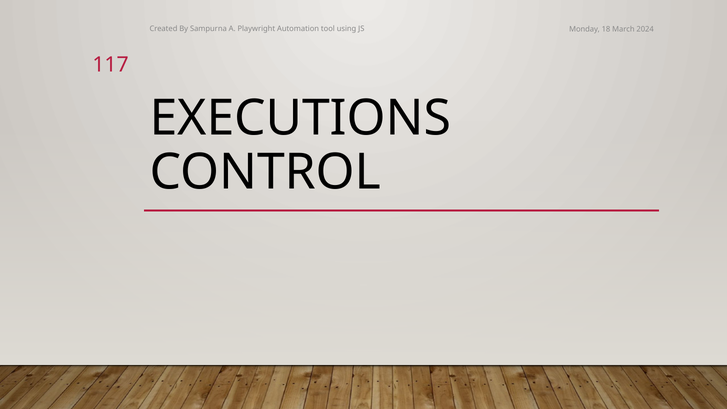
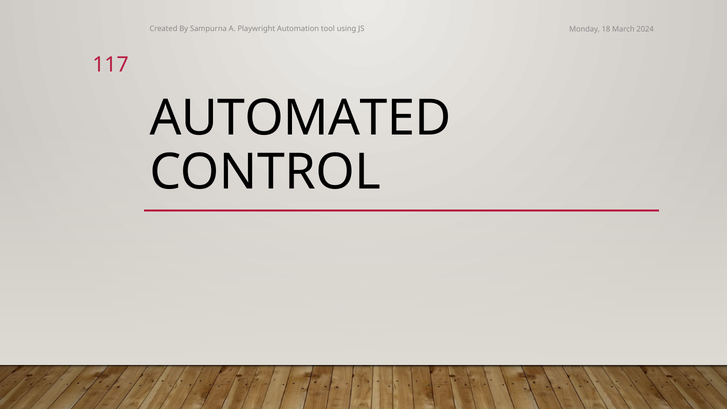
EXECUTIONS: EXECUTIONS -> AUTOMATED (300, 118)
